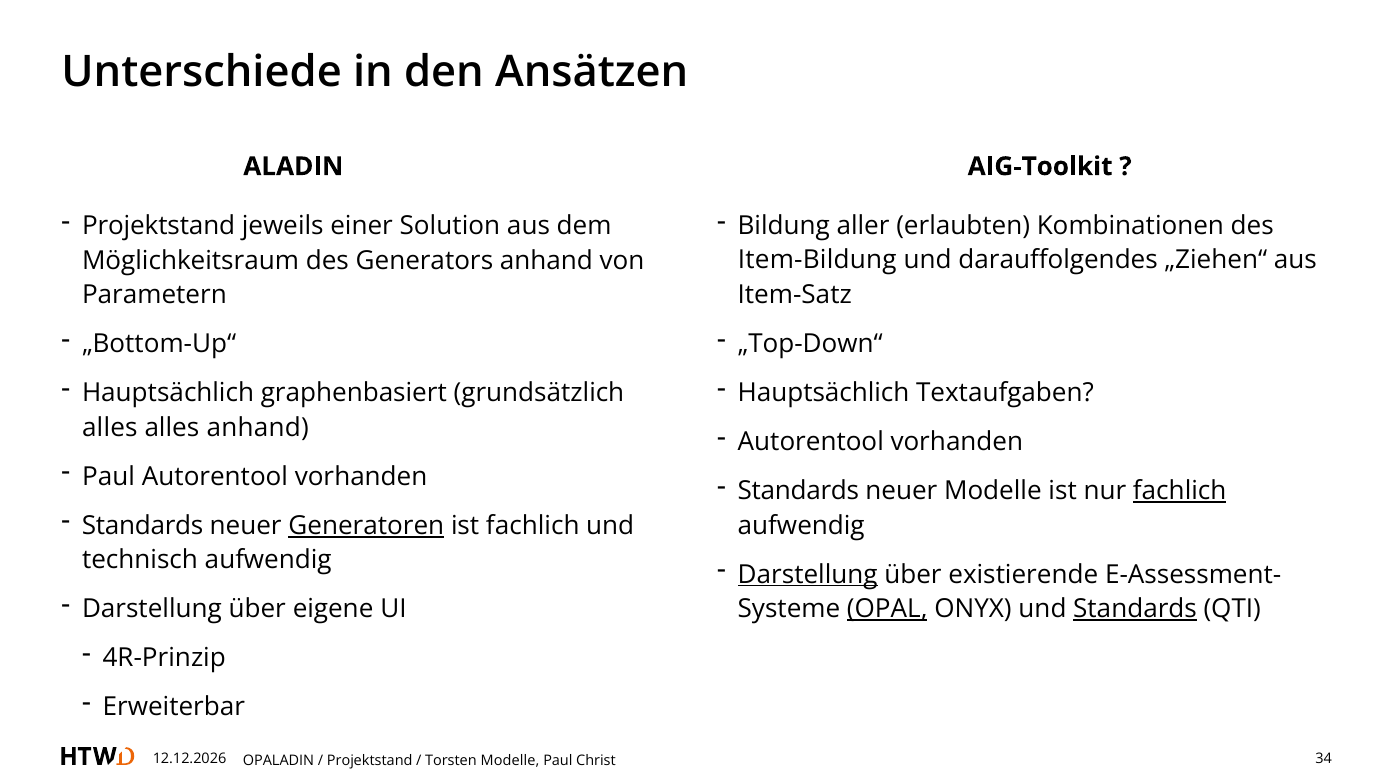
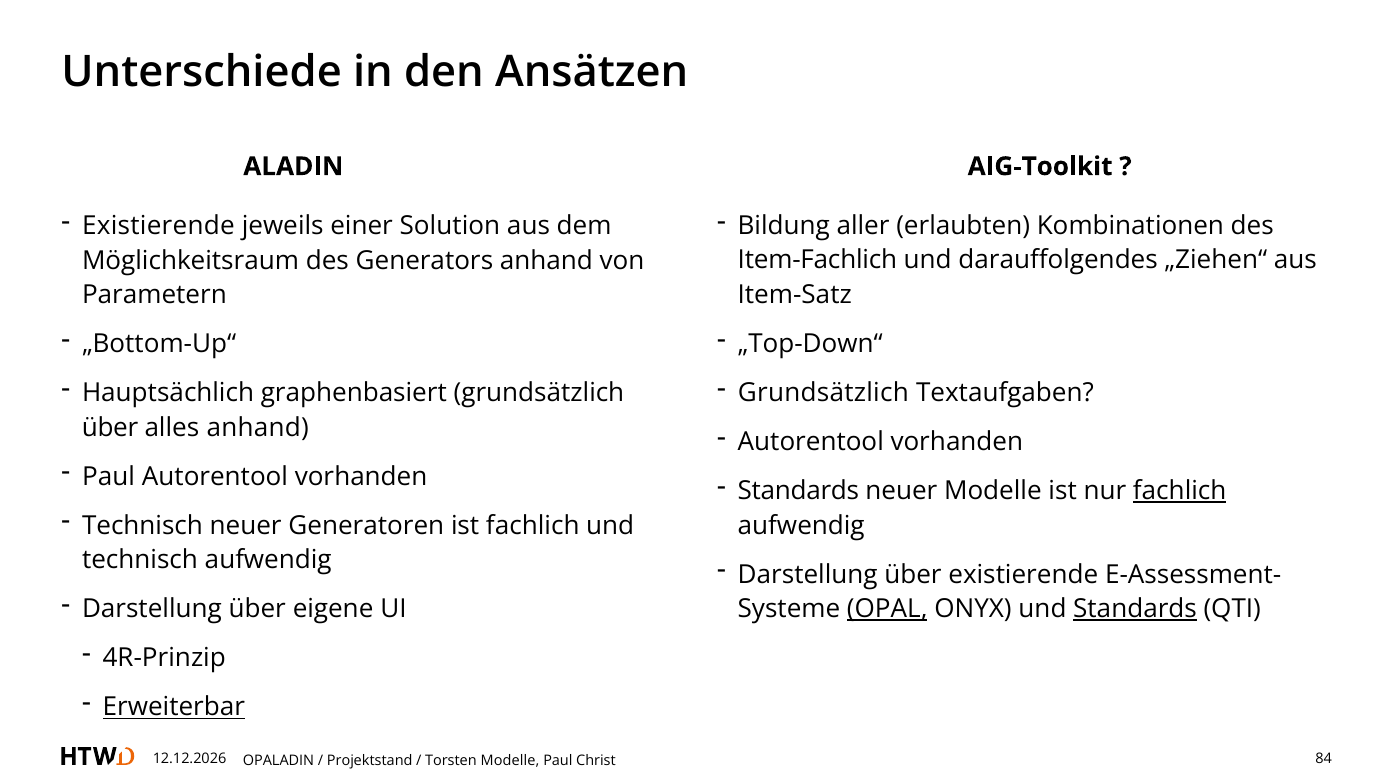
Projektstand: Projektstand -> Existierende (158, 226)
Item-Bildung: Item-Bildung -> Item-Fachlich (817, 260)
Hauptsächlich: Hauptsächlich -> Grundsätzlich (823, 393)
alles: alles -> über (110, 427)
Standards: Standards -> Technisch (142, 525)
Generatoren underline: present -> none (366, 525)
Darstellung underline: present -> none (808, 574)
Erweiterbar underline: none -> present (174, 707)
34: 34 -> 84 (1324, 758)
